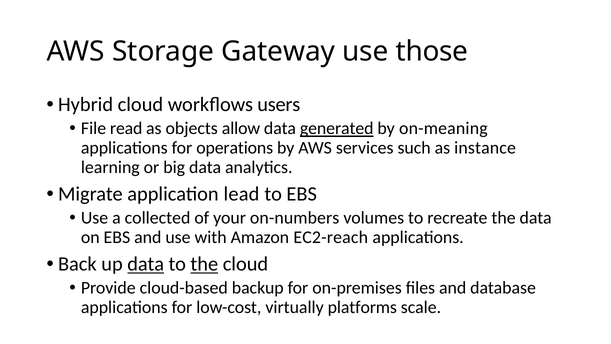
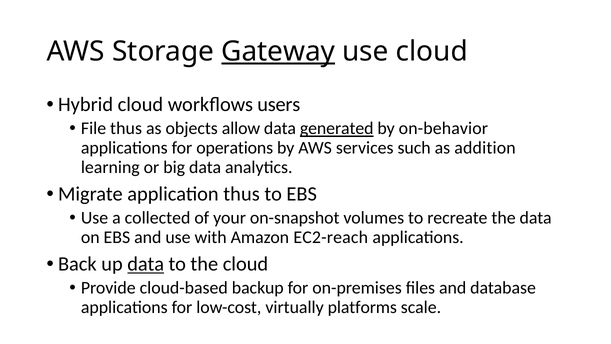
Gateway underline: none -> present (278, 51)
use those: those -> cloud (432, 51)
File read: read -> thus (126, 128)
on-meaning: on-meaning -> on-behavior (443, 128)
instance: instance -> addition (485, 148)
application lead: lead -> thus (242, 194)
on-numbers: on-numbers -> on-snapshot (295, 218)
the underline: present -> none (204, 264)
